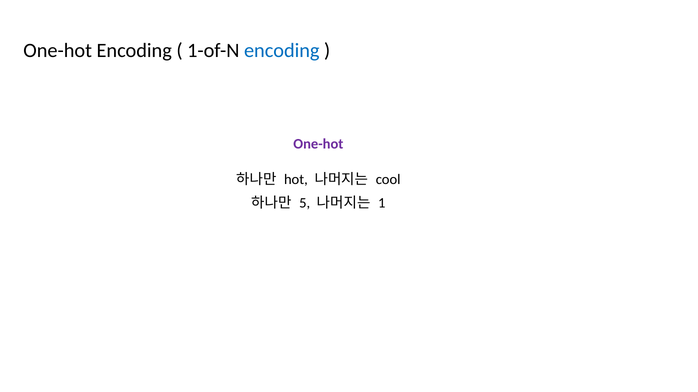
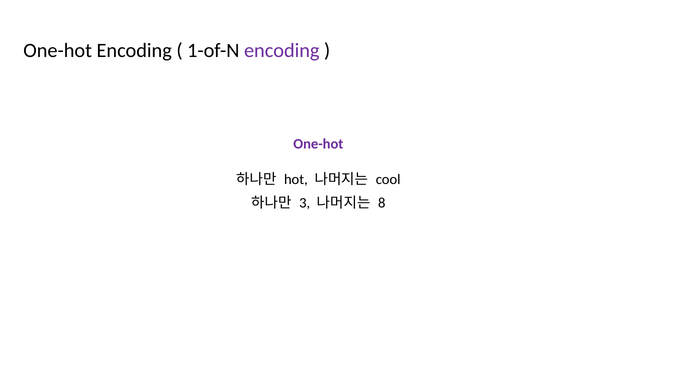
encoding colour: blue -> purple (282, 51)
5: 5 -> 3 (305, 203)
1: 1 -> 8 (382, 203)
